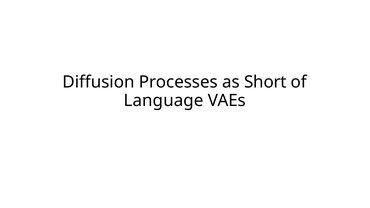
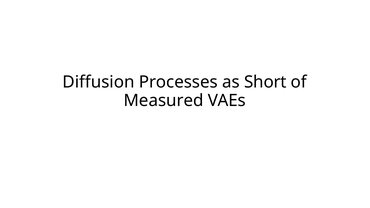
Language: Language -> Measured (164, 101)
